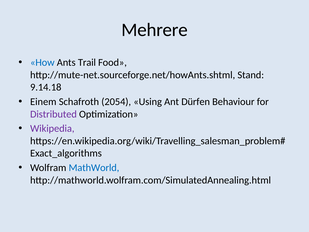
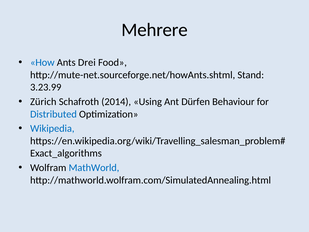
Trail: Trail -> Drei (87, 63)
9.14.18: 9.14.18 -> 3.23.99 (46, 87)
Einem: Einem -> Zürich (43, 102)
2054: 2054 -> 2014 (116, 102)
Distributed colour: purple -> blue (53, 114)
Wikipedia colour: purple -> blue (52, 128)
